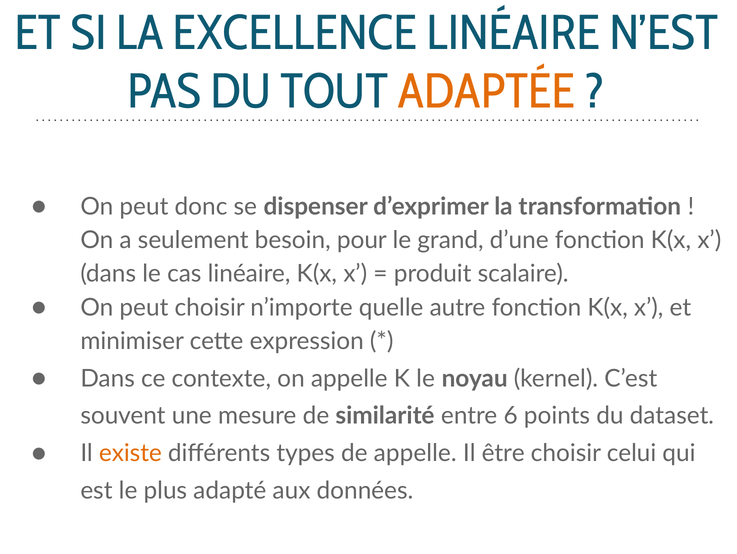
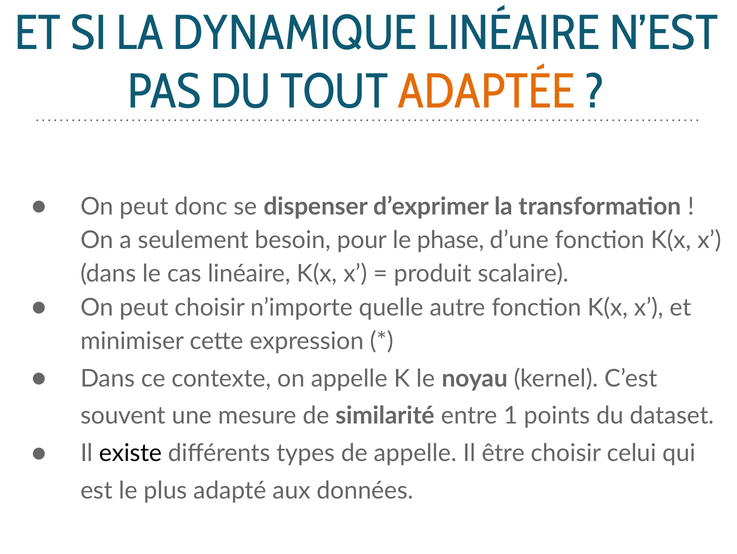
EXCELLENCE: EXCELLENCE -> DYNAMIQUE (295, 33)
grand: grand -> phase (451, 240)
6: 6 -> 1 (511, 416)
existe colour: orange -> black (130, 453)
